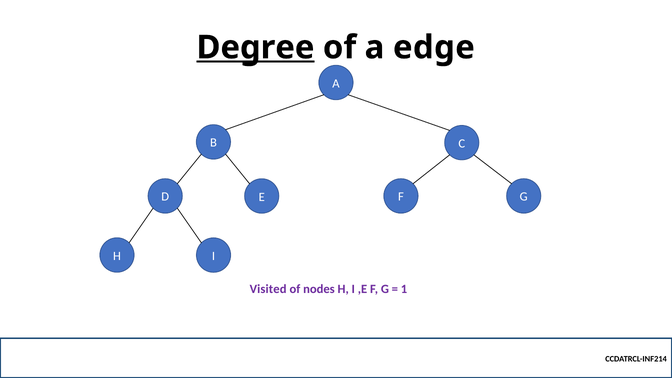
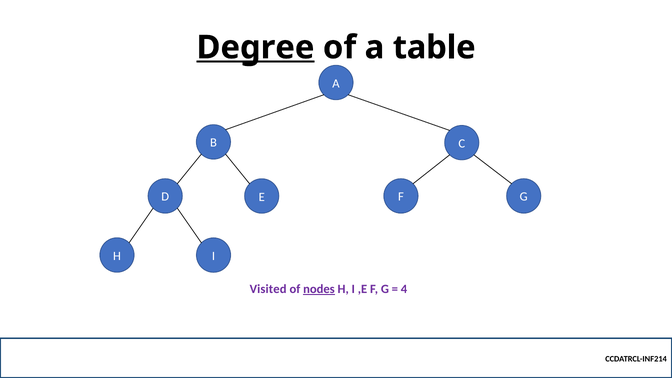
edge: edge -> table (434, 47)
nodes underline: none -> present (319, 289)
1: 1 -> 4 (404, 289)
